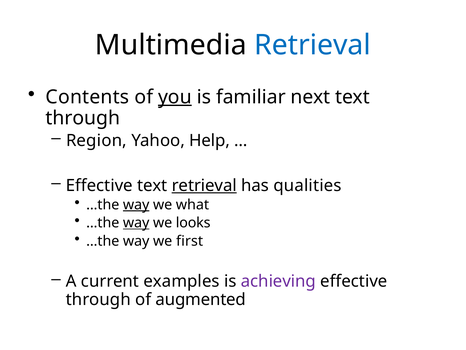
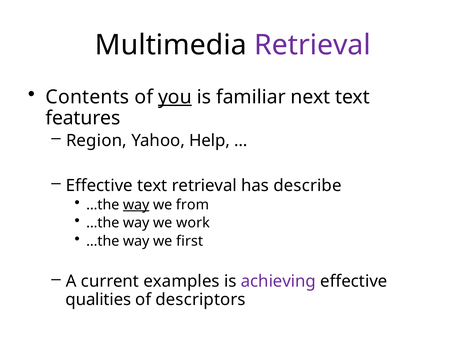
Retrieval colour: blue -> purple (312, 45)
through: through -> features (83, 118)
retrieval underline: present -> none (204, 185)
qualities: qualities -> describe (308, 185)
what: what -> from (192, 204)
way underline: present -> none (136, 223)
looks: looks -> work (193, 223)
through: through -> qualities (98, 299)
augmented: augmented -> descriptors (201, 299)
